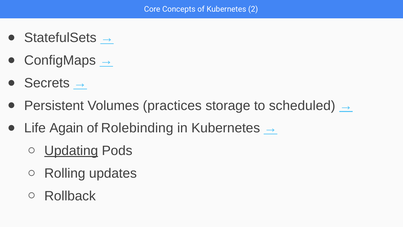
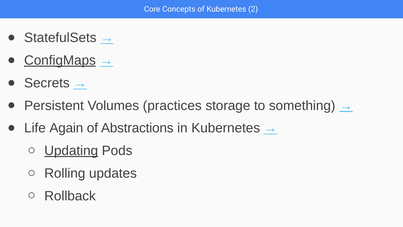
ConfigMaps underline: none -> present (60, 60)
scheduled: scheduled -> something (302, 105)
Rolebinding: Rolebinding -> Abstractions (137, 128)
